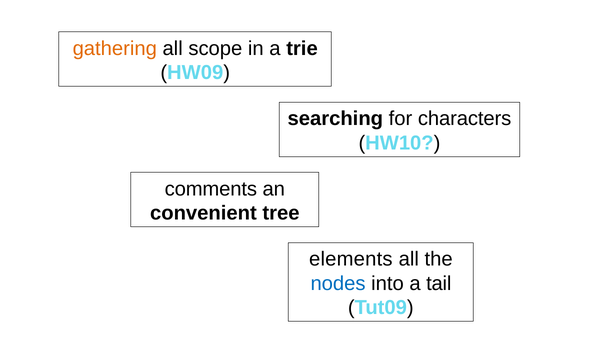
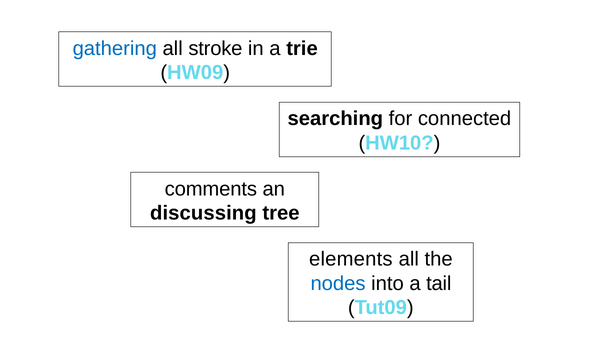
gathering colour: orange -> blue (115, 49)
scope: scope -> stroke (215, 49)
characters: characters -> connected (465, 119)
convenient: convenient -> discussing (203, 213)
